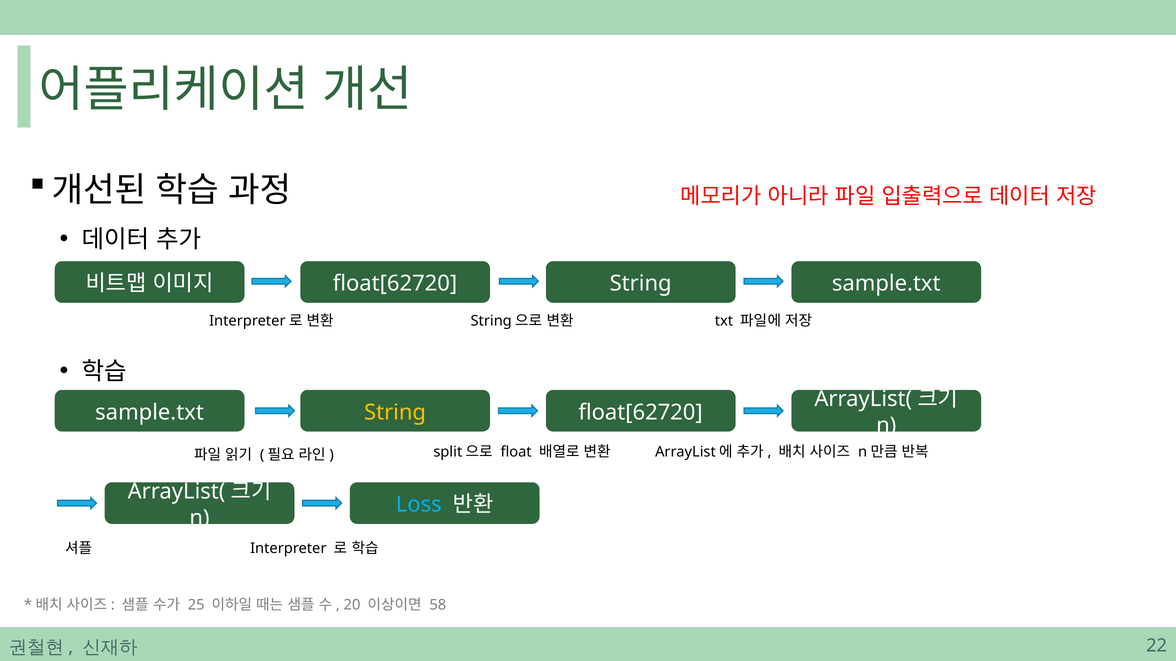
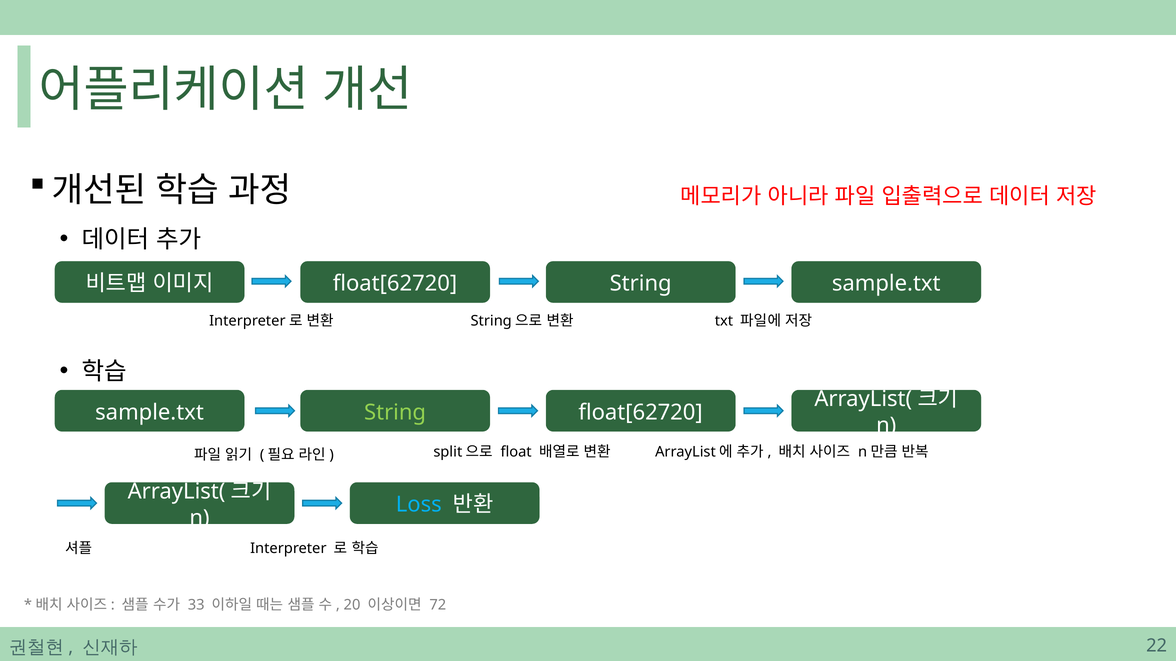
String colour: yellow -> light green (395, 413)
25: 25 -> 33 (196, 605)
58: 58 -> 72 (438, 605)
